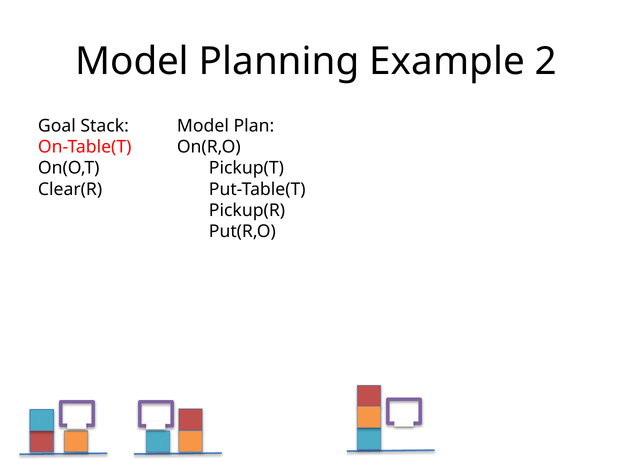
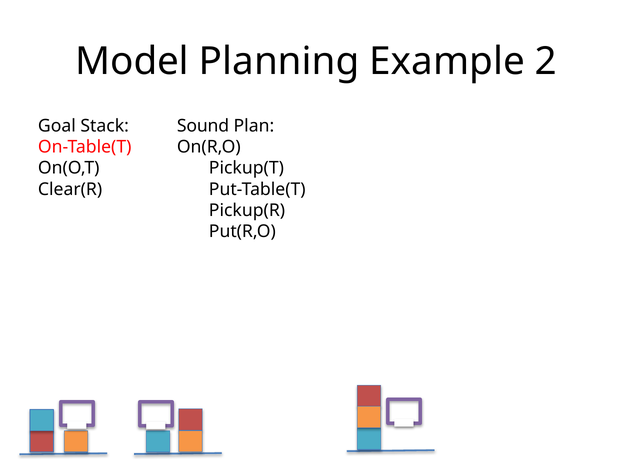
Model: Model -> Sound (203, 126)
